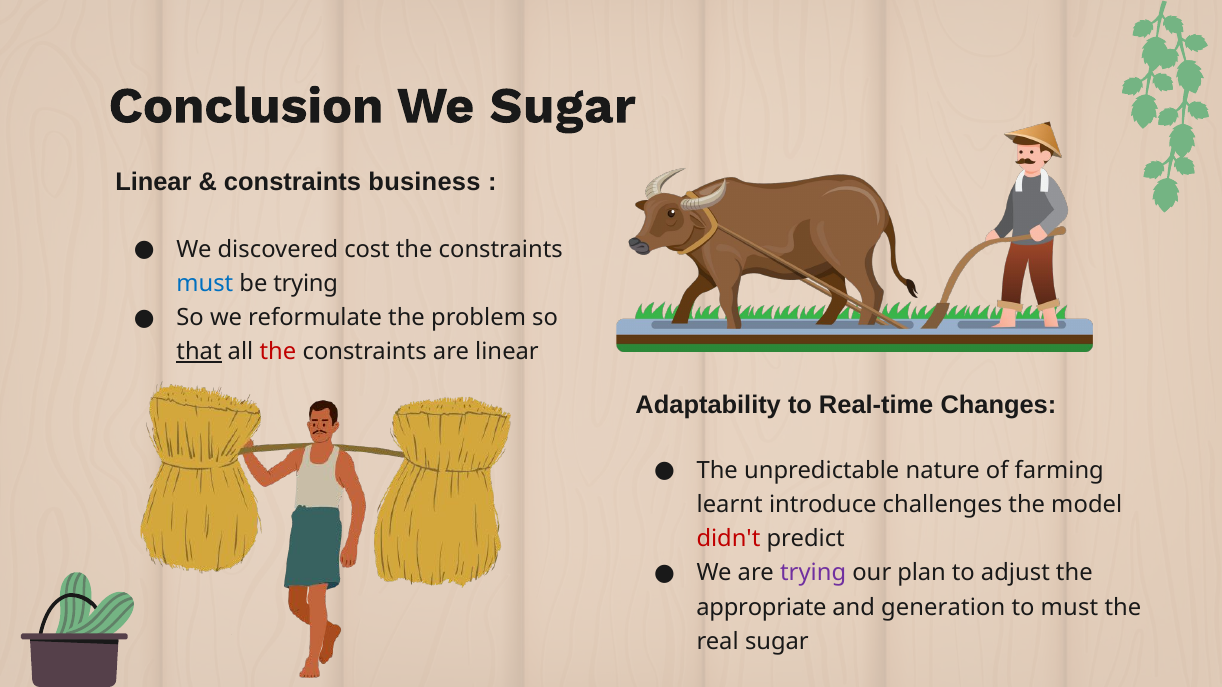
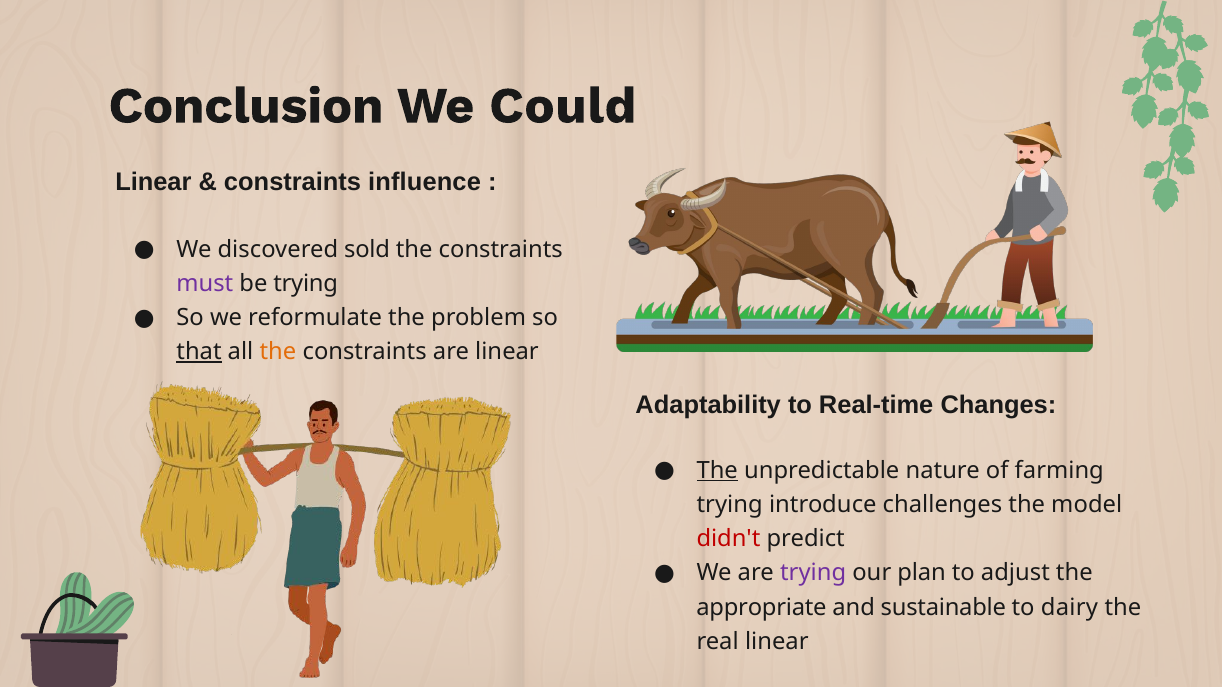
We Sugar: Sugar -> Could (563, 106)
business: business -> influence (425, 183)
cost: cost -> sold (367, 250)
must colour: blue -> purple (205, 284)
the colour: red -> orange (278, 352)
The underline: none -> present (717, 471)
learnt: learnt -> trying (730, 505)
generation: generation -> sustainable (943, 608)
to must: must -> dairy (1069, 608)
real sugar: sugar -> linear (777, 642)
